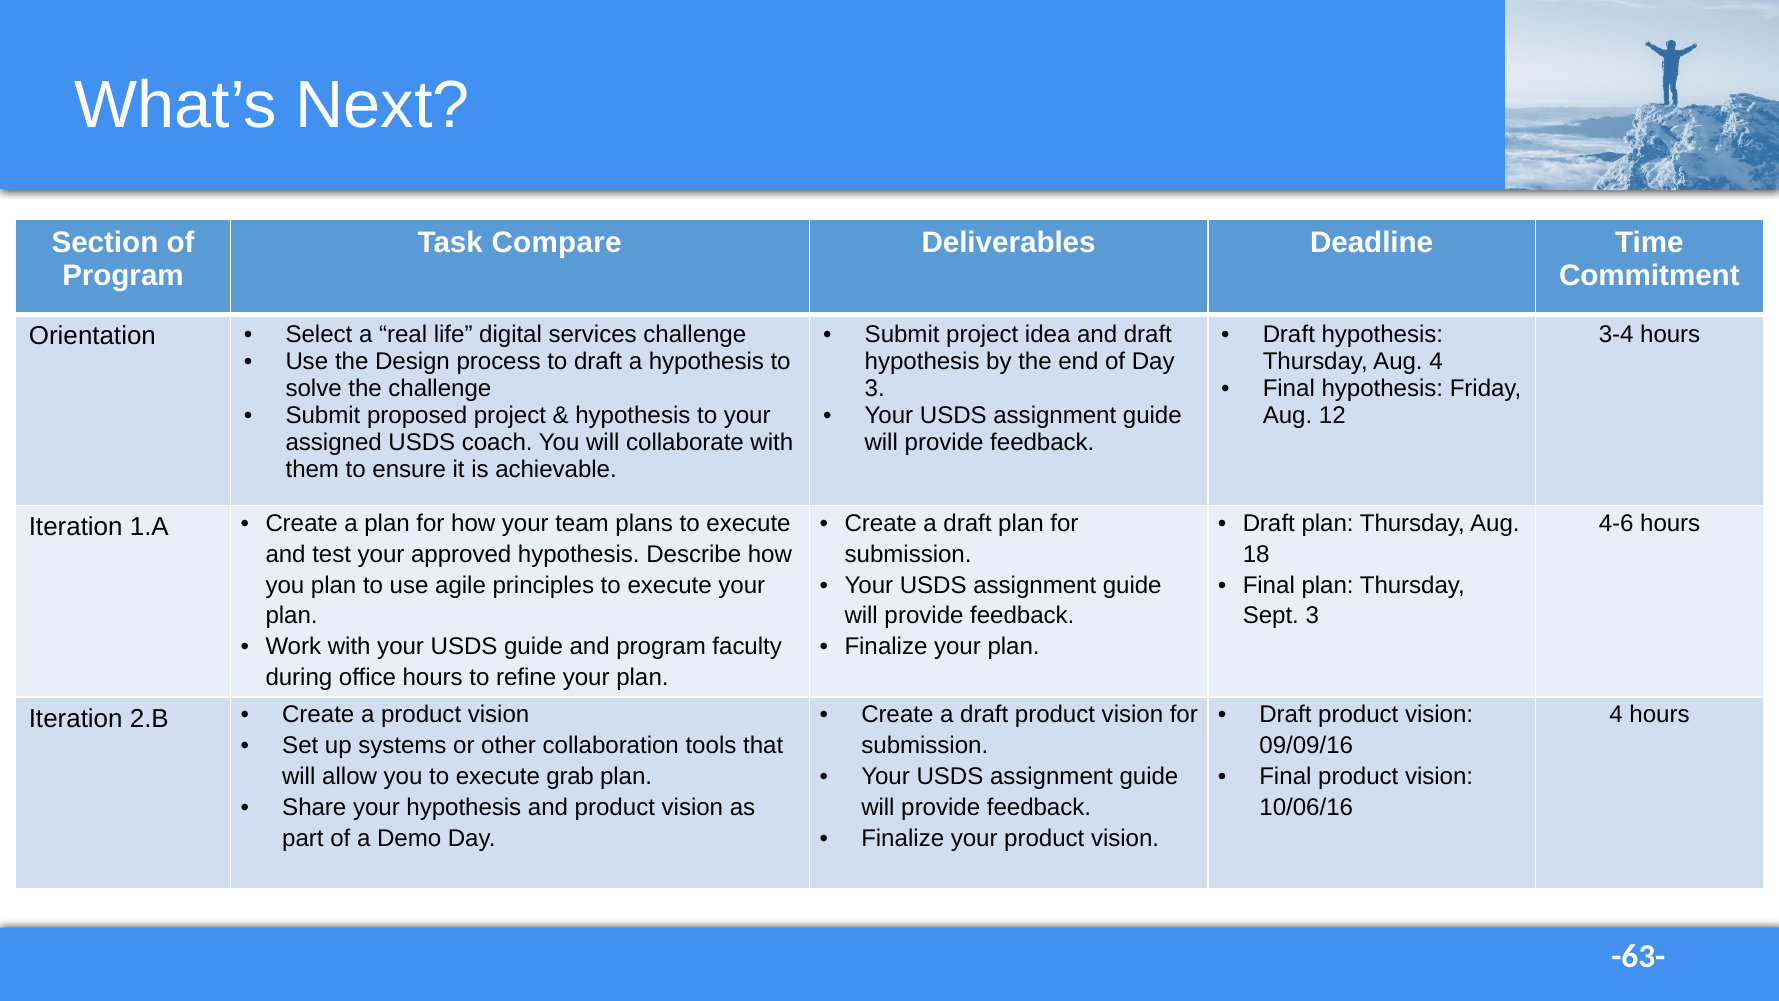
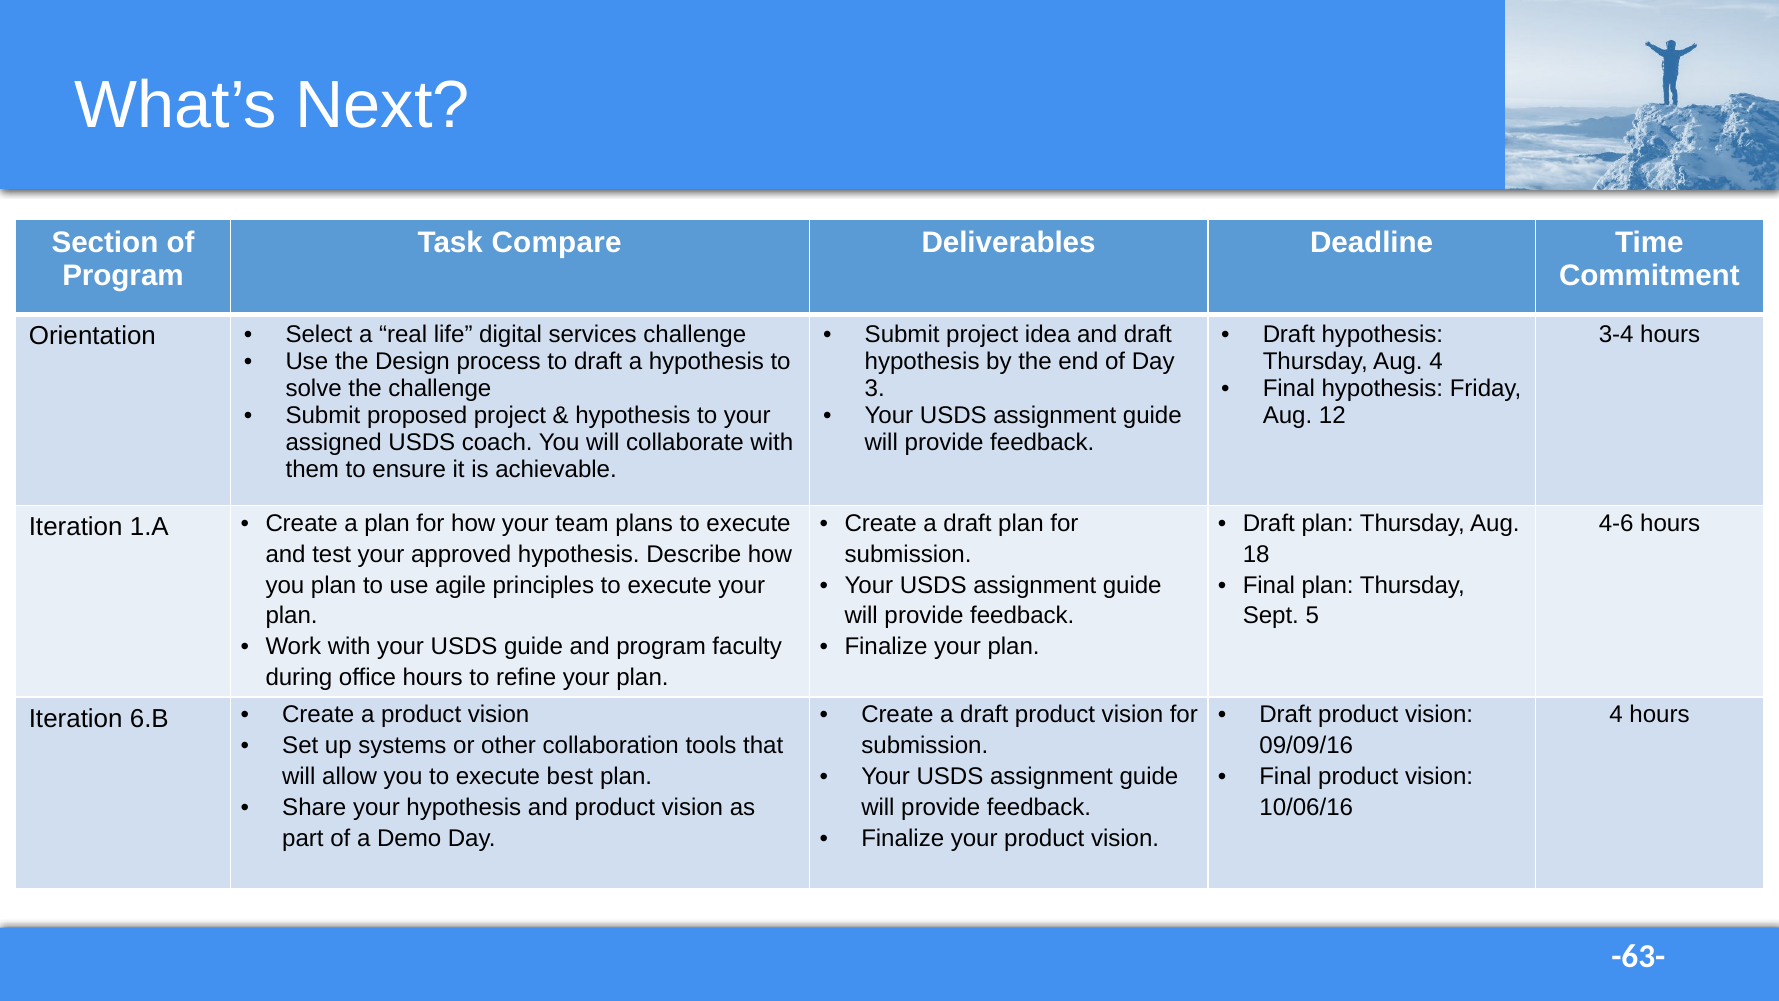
Sept 3: 3 -> 5 (1312, 616)
2.B: 2.B -> 6.B (149, 718)
grab: grab -> best (570, 776)
